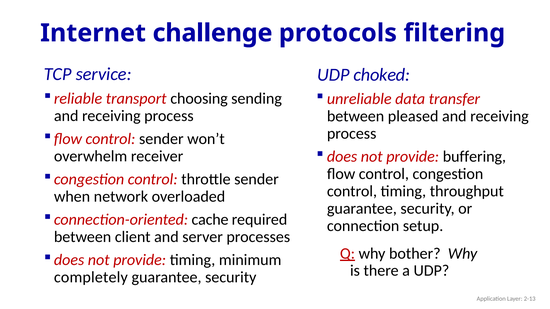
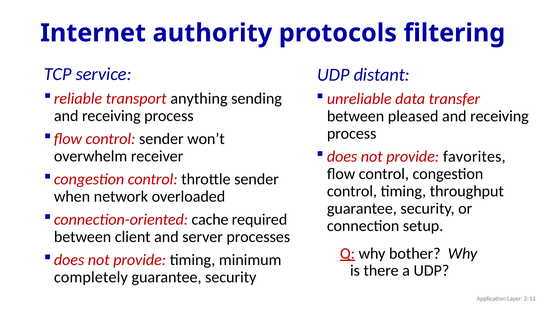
challenge: challenge -> authority (212, 33)
choked: choked -> distant (382, 75)
choosing: choosing -> anything (199, 99)
buffering: buffering -> favorites (474, 157)
